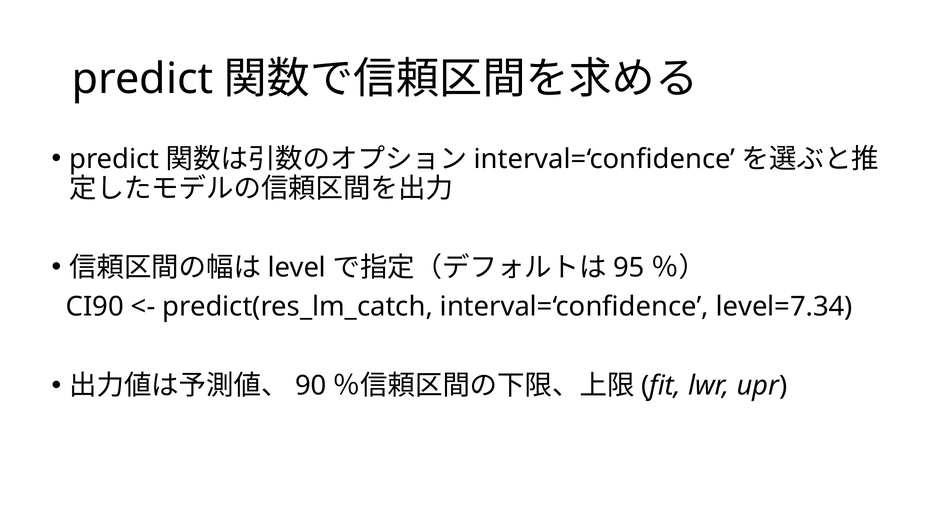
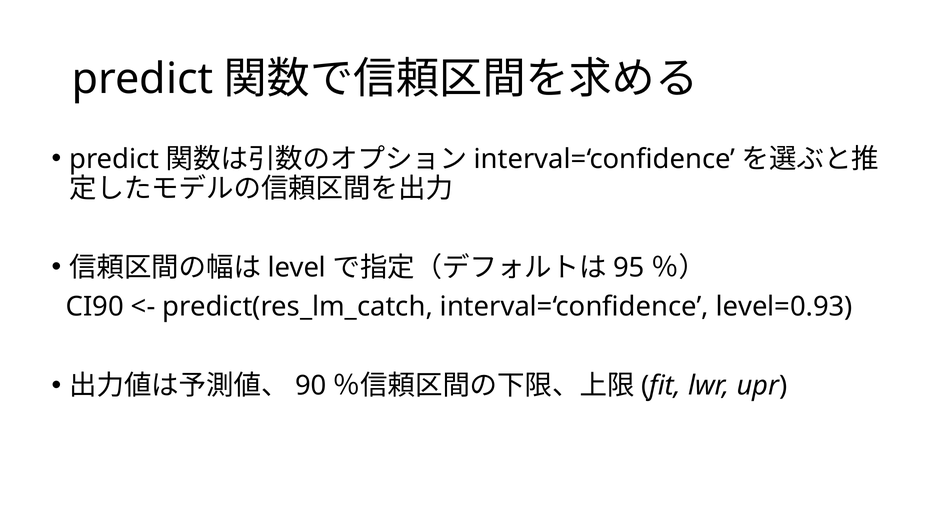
level=7.34: level=7.34 -> level=0.93 (784, 307)
